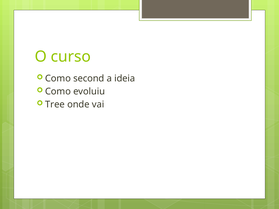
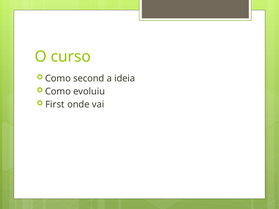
Tree: Tree -> First (55, 105)
